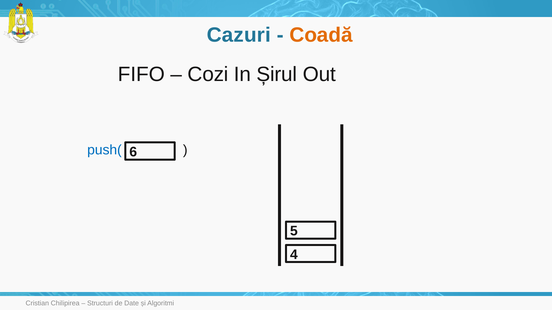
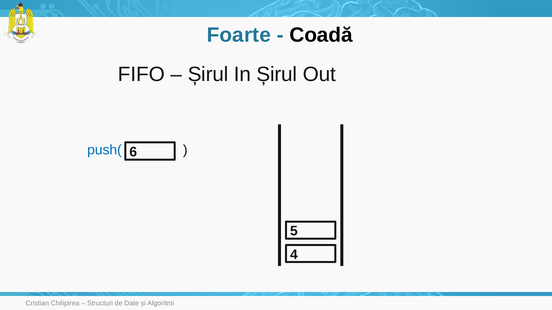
Cazuri: Cazuri -> Foarte (239, 35)
Coadă colour: orange -> black (321, 35)
Cozi: Cozi -> Șirul (208, 75)
